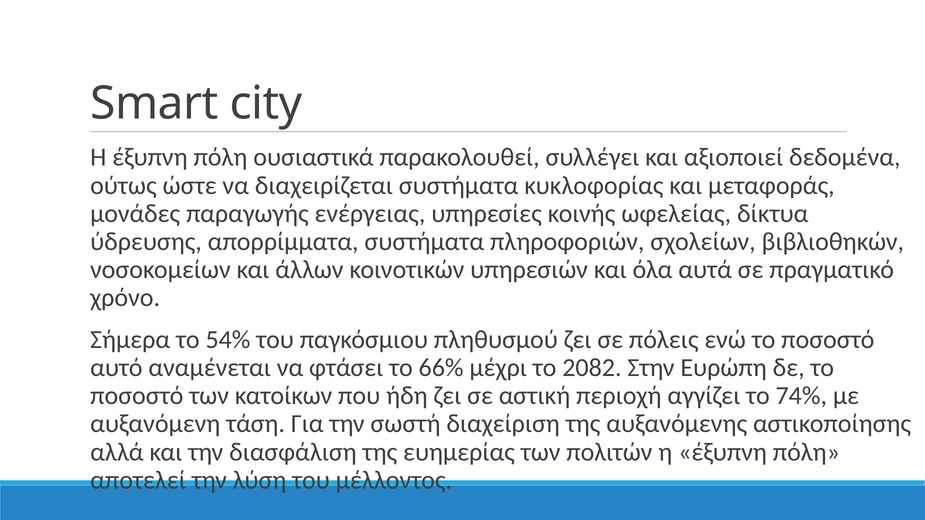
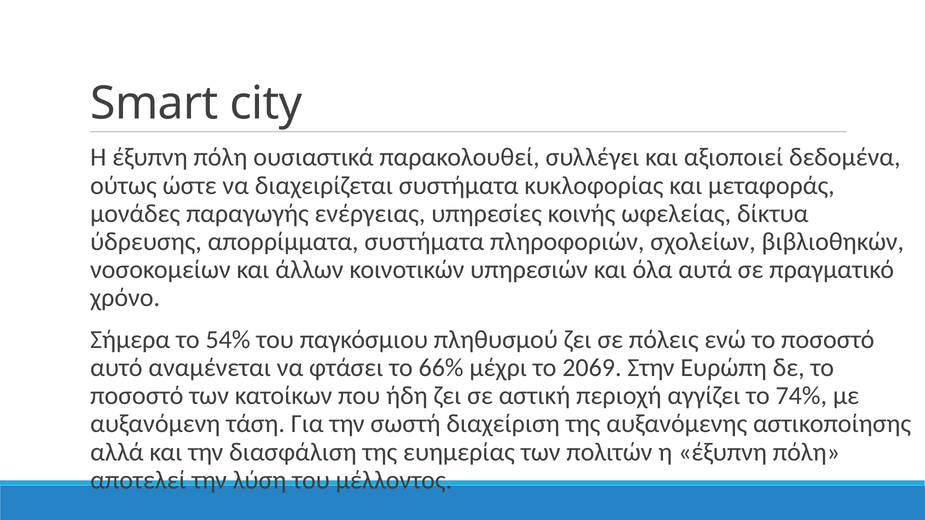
2082: 2082 -> 2069 (592, 368)
